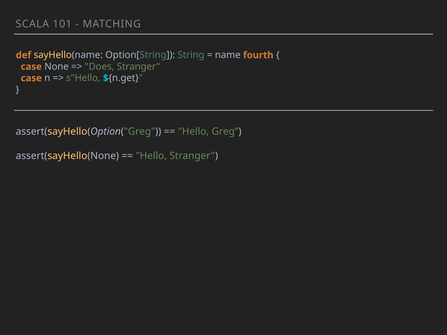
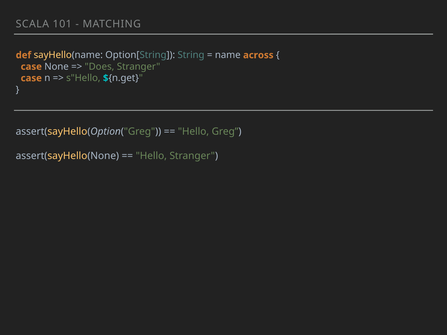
fourth: fourth -> across (258, 55)
